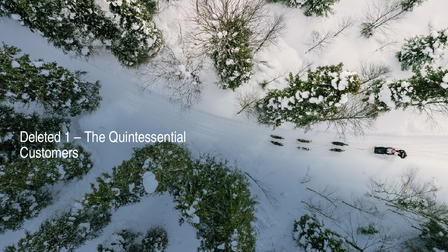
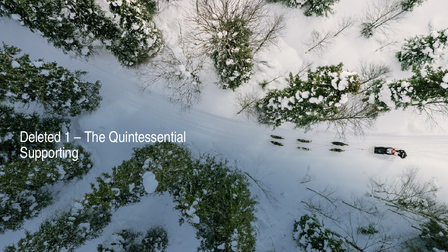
Customers: Customers -> Supporting (49, 153)
